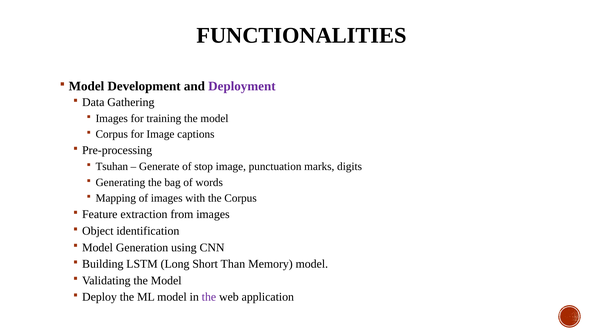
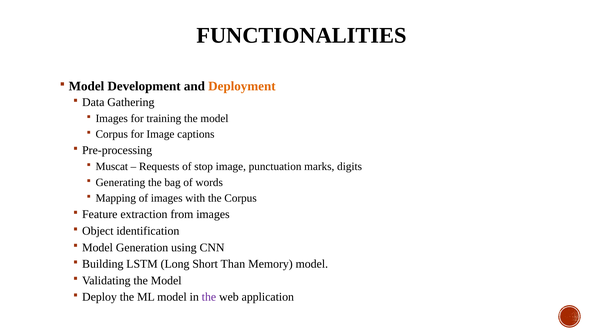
Deployment colour: purple -> orange (242, 86)
Tsuhan: Tsuhan -> Muscat (112, 166)
Generate: Generate -> Requests (159, 166)
